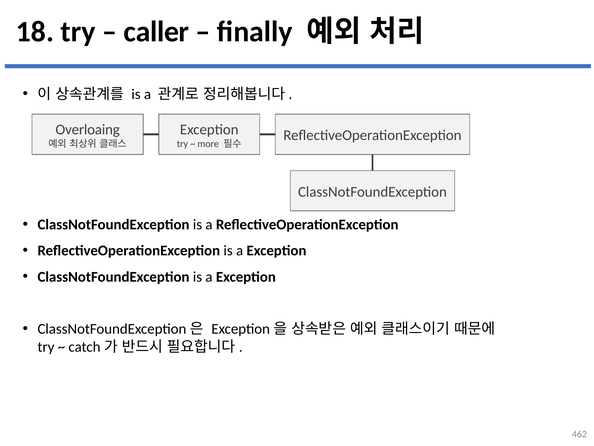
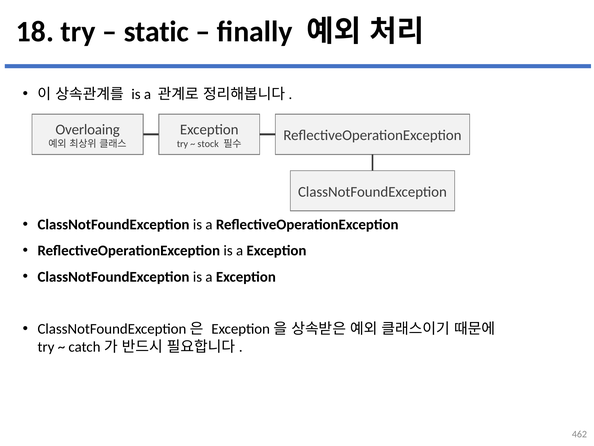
caller: caller -> static (156, 32)
more: more -> stock (208, 144)
